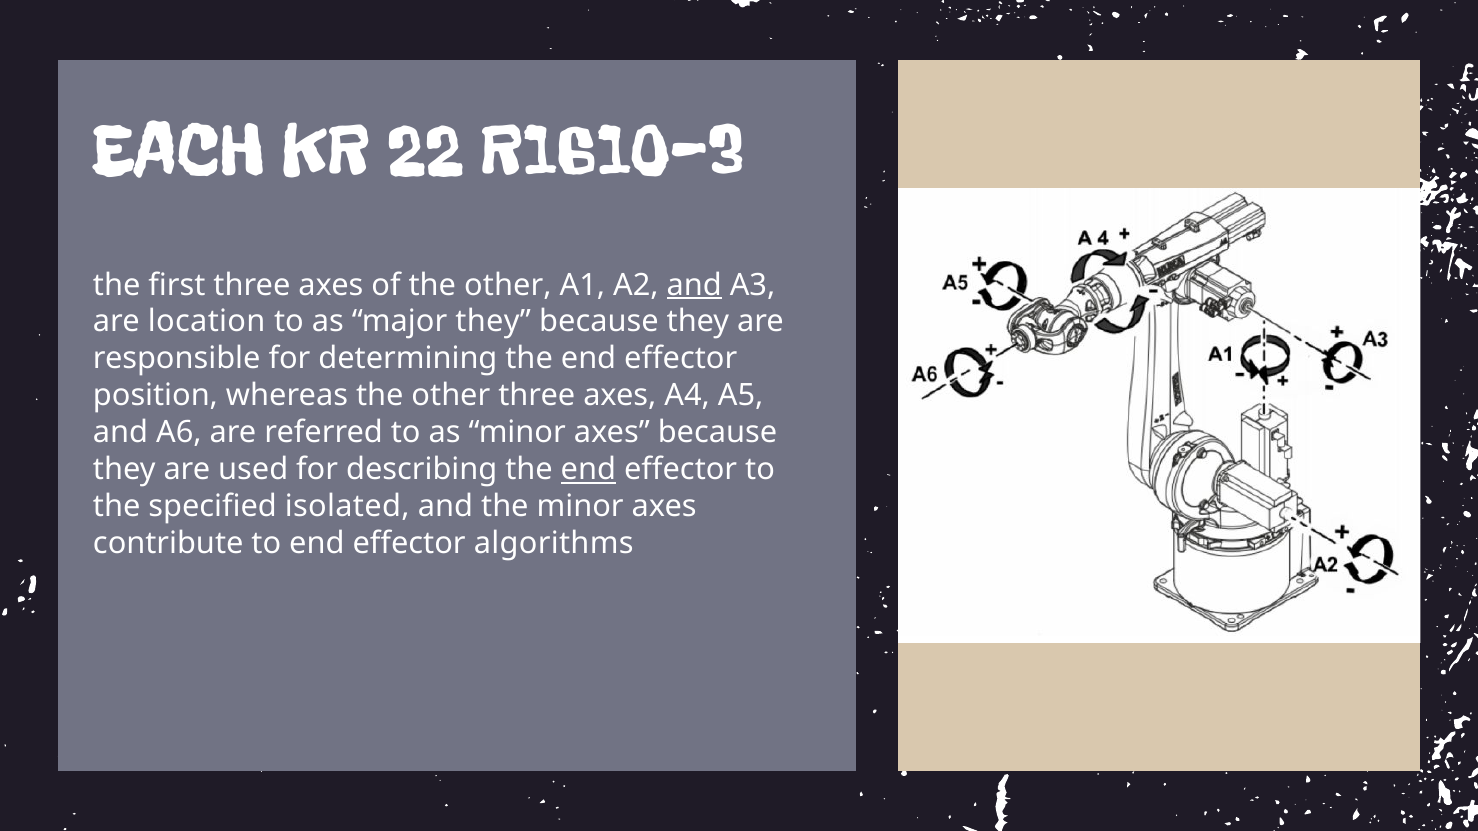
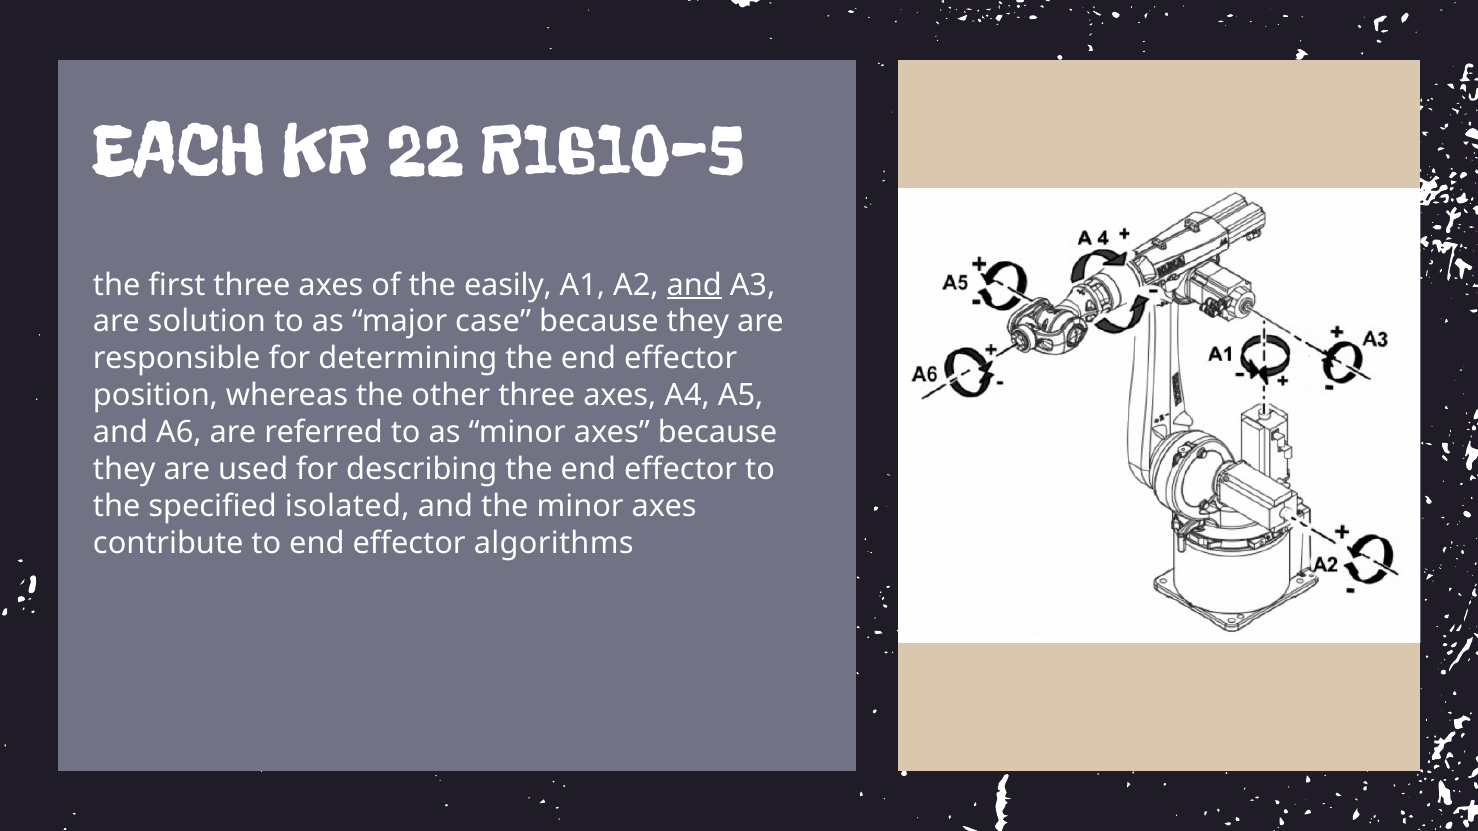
R1610-3: R1610-3 -> R1610-5 (613, 151)
of the other: other -> easily (508, 285)
location: location -> solution (207, 322)
major they: they -> case (493, 322)
end underline: present -> none (588, 470)
